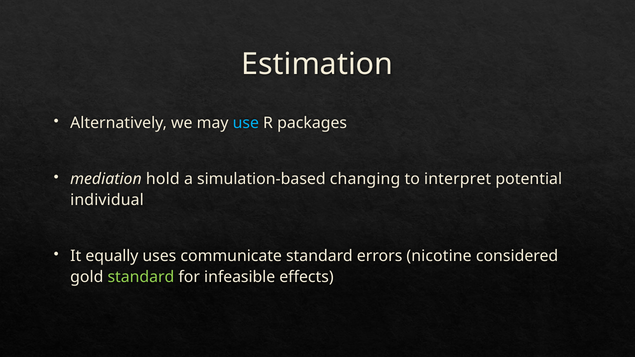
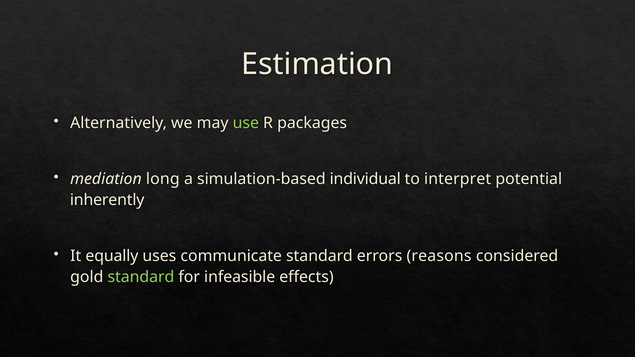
use colour: light blue -> light green (246, 123)
hold: hold -> long (163, 179)
changing: changing -> individual (365, 179)
individual: individual -> inherently (107, 200)
nicotine: nicotine -> reasons (439, 256)
